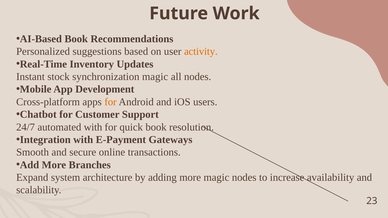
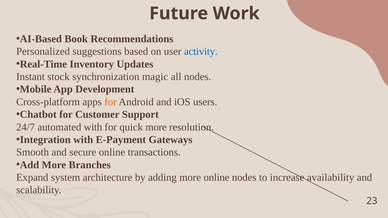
activity colour: orange -> blue (201, 52)
quick book: book -> more (156, 127)
more magic: magic -> online (216, 178)
